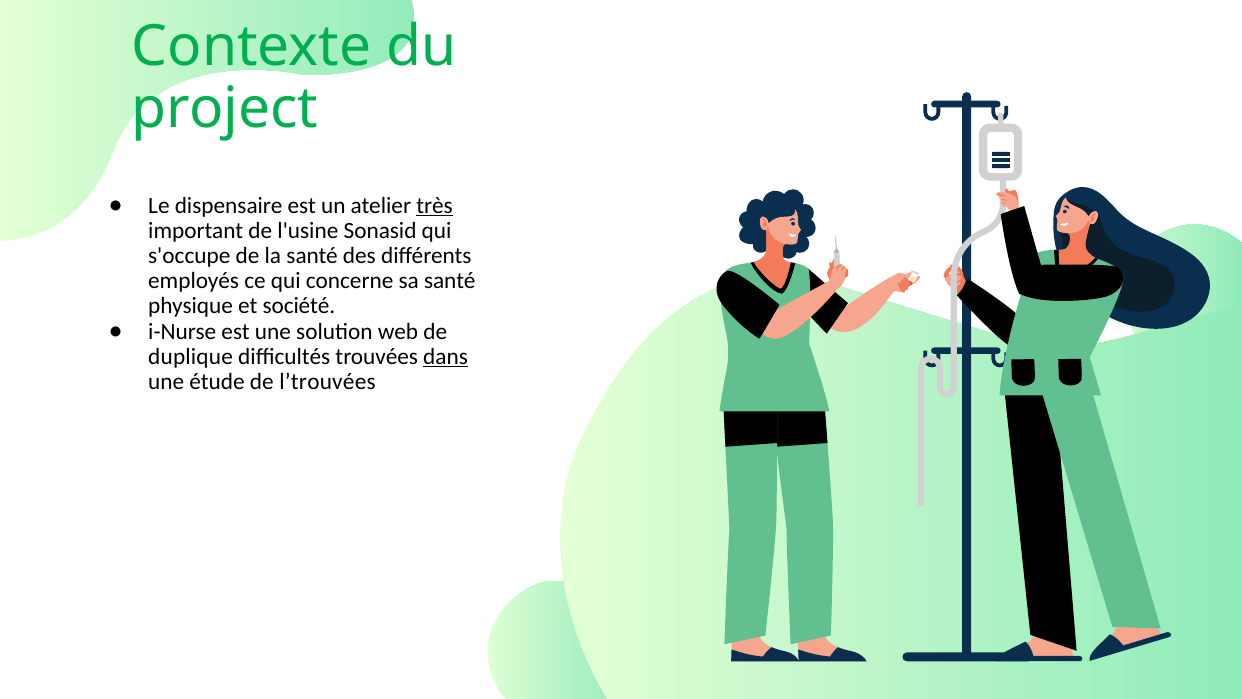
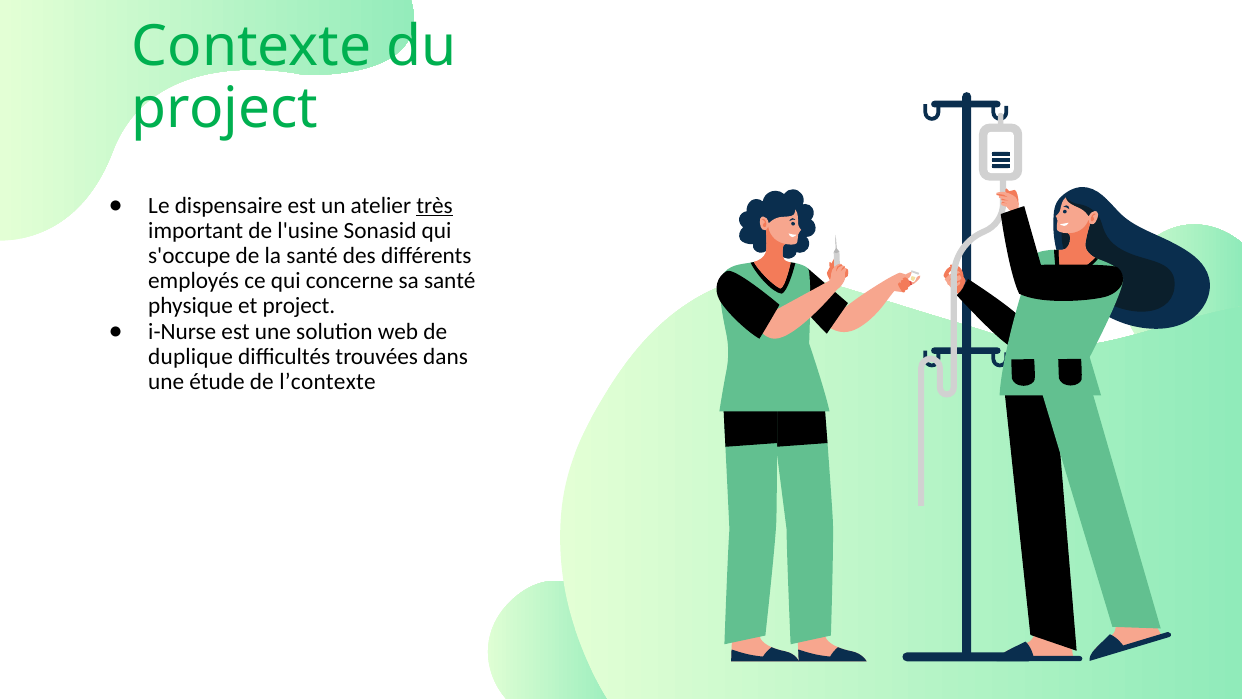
et société: société -> project (299, 306)
dans underline: present -> none (446, 356)
l’trouvées: l’trouvées -> l’contexte (328, 382)
